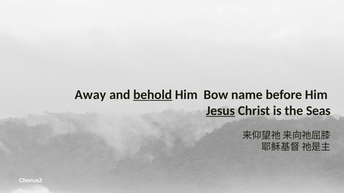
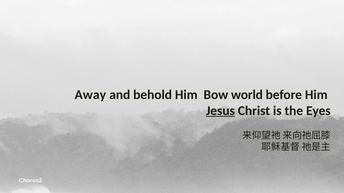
behold underline: present -> none (153, 95)
name: name -> world (247, 95)
Seas: Seas -> Eyes (318, 111)
